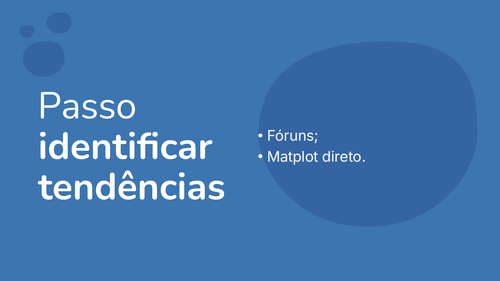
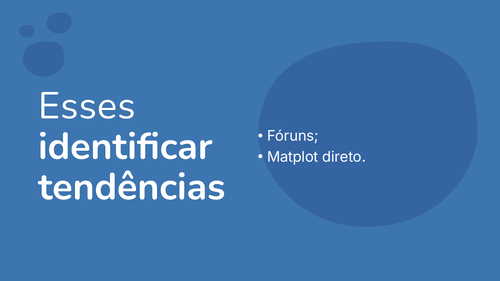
Passo: Passo -> Esses (87, 106)
